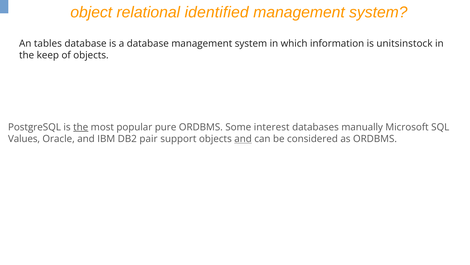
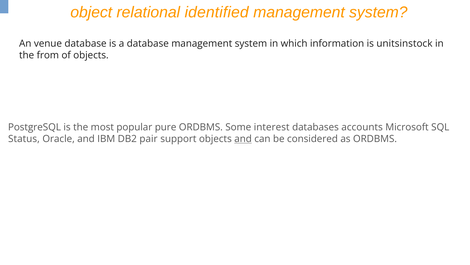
tables: tables -> venue (48, 44)
keep: keep -> from (48, 55)
the underline: present -> none (81, 127)
manually: manually -> accounts (362, 127)
Values: Values -> Status (24, 139)
